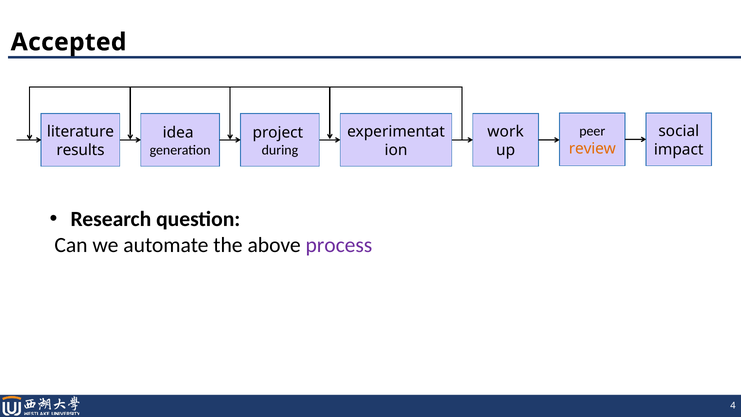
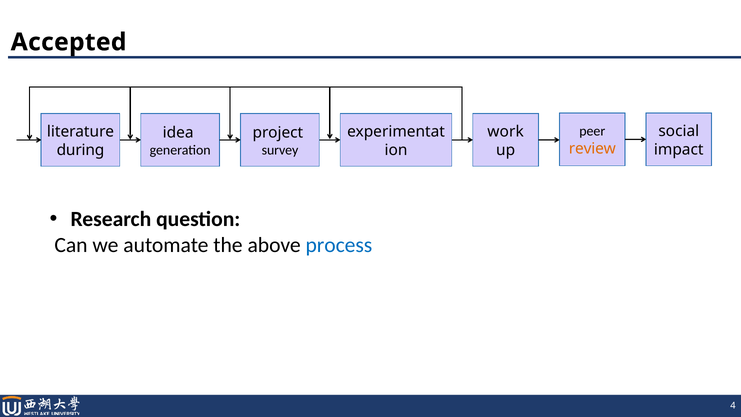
during: during -> survey (280, 150)
results: results -> during (80, 150)
process colour: purple -> blue (339, 245)
